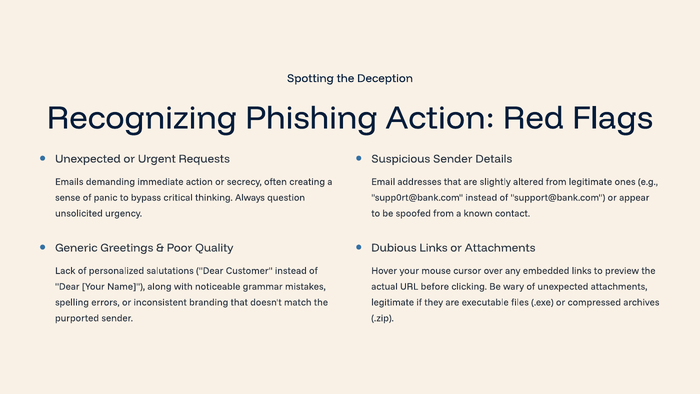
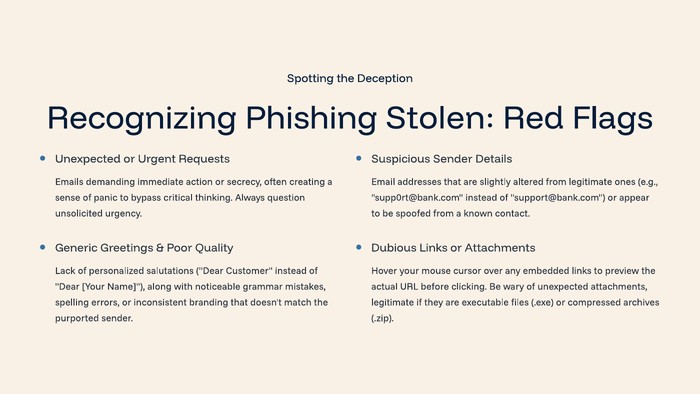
Phishing Action: Action -> Stolen (440, 118)
